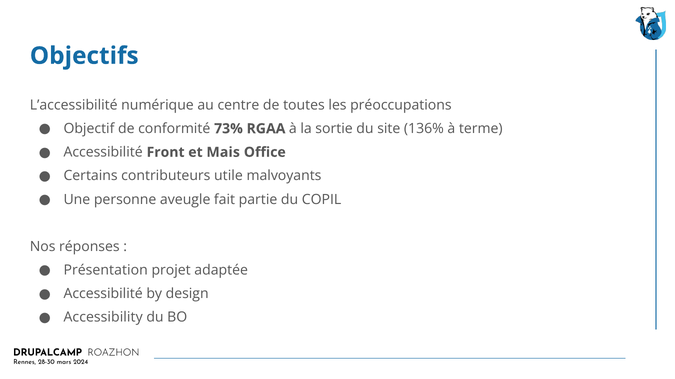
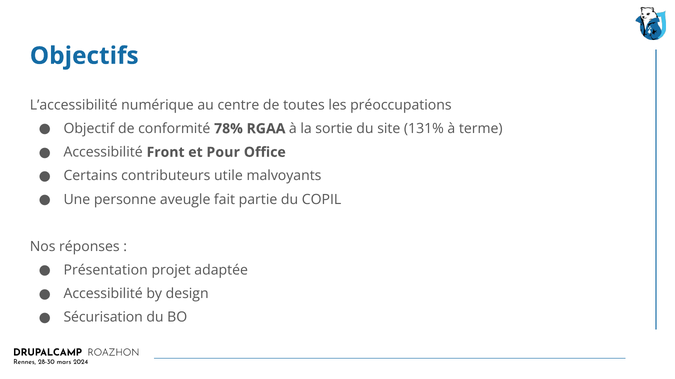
73%: 73% -> 78% (228, 129)
136%: 136% -> 131% (424, 129)
Mais: Mais -> Pour (223, 152)
Accessibility: Accessibility -> Sécurisation (103, 318)
